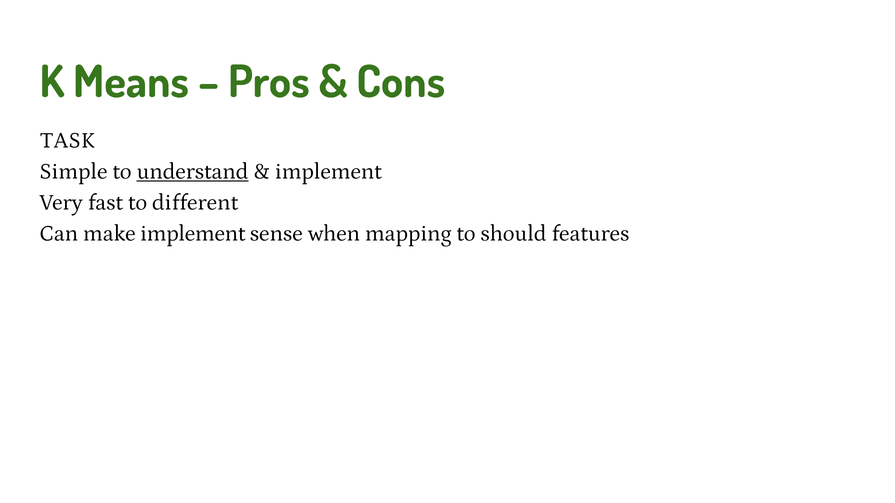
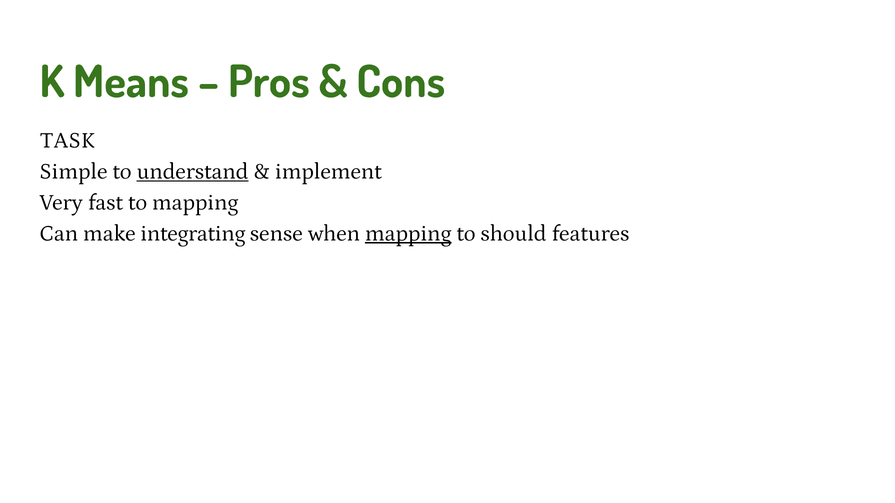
to different: different -> mapping (195, 202)
make implement: implement -> integrating (193, 233)
mapping underline: none -> present (408, 233)
